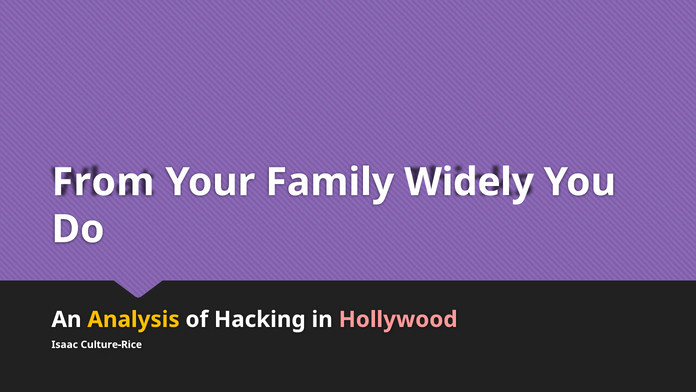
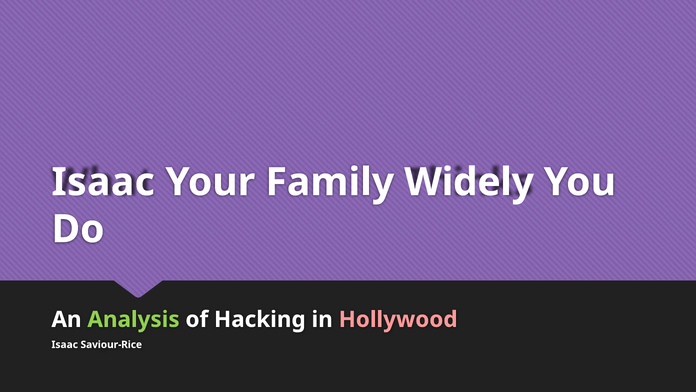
From: From -> Isaac (103, 182)
Analysis colour: yellow -> light green (134, 319)
Culture-Rice: Culture-Rice -> Saviour-Rice (111, 344)
